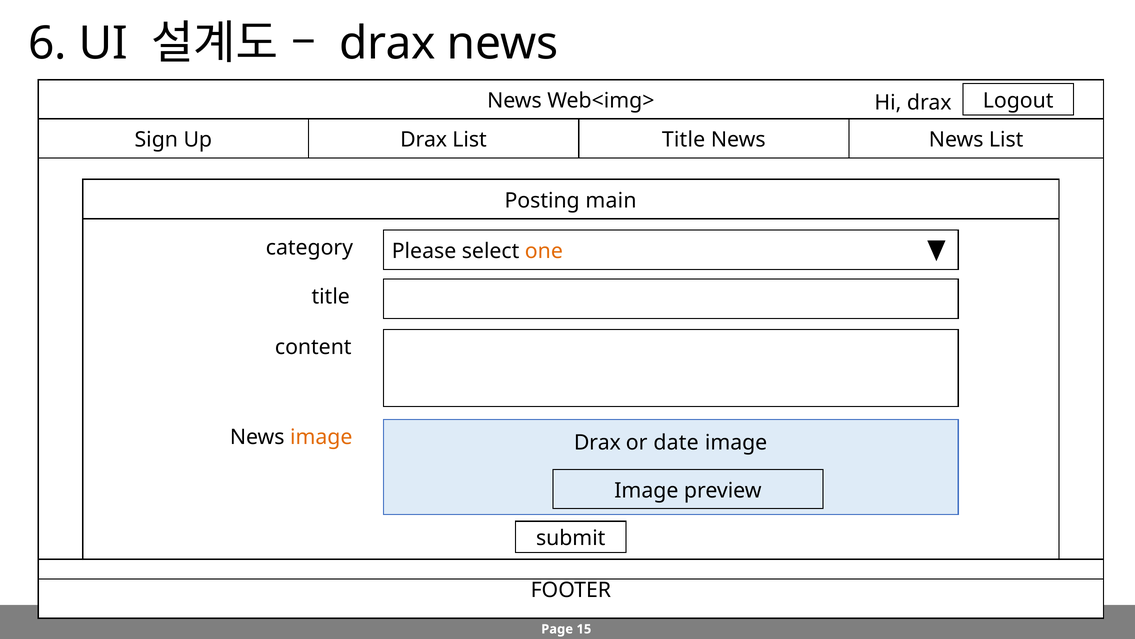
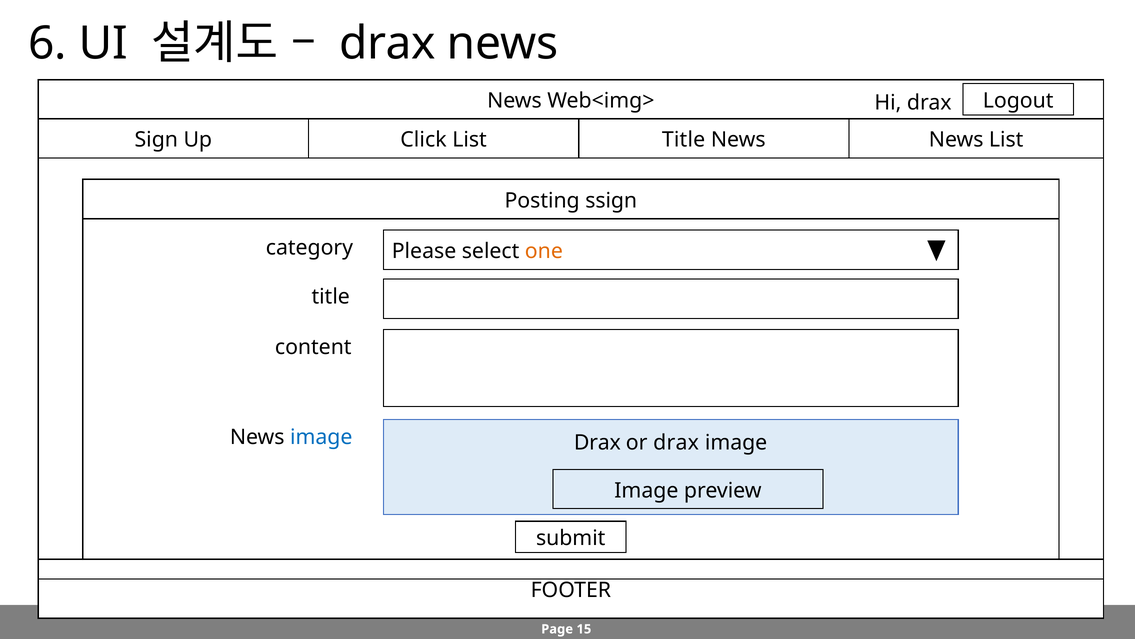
Up Drax: Drax -> Click (424, 140)
main: main -> ssign (611, 200)
image colour: orange -> blue (321, 437)
or date: date -> drax (676, 442)
